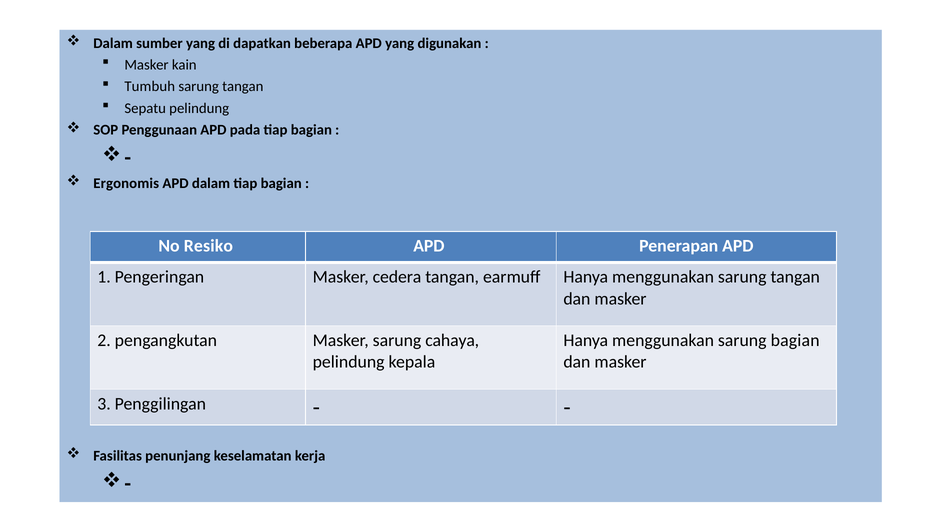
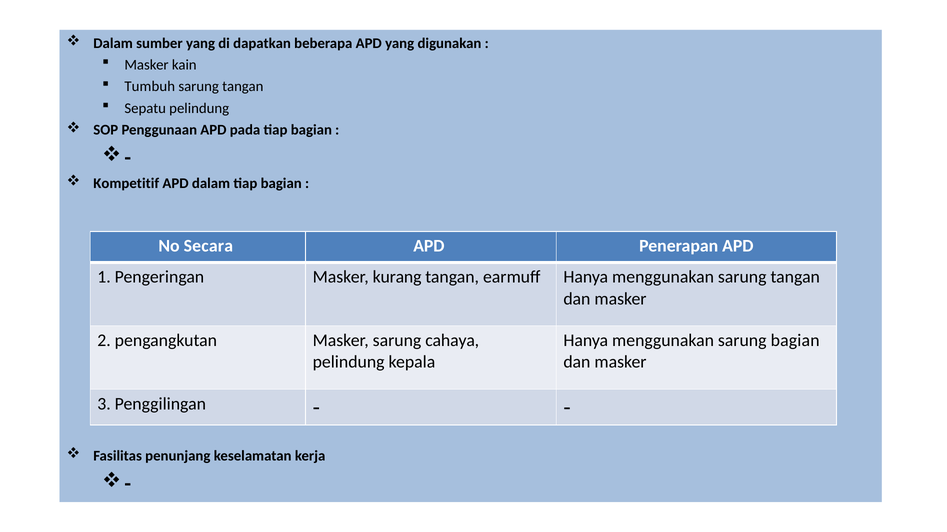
Ergonomis: Ergonomis -> Kompetitif (126, 183)
Resiko: Resiko -> Secara (208, 246)
cedera: cedera -> kurang (397, 277)
